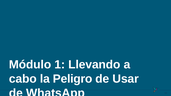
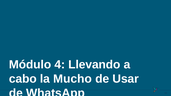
1: 1 -> 4 (60, 65)
Peligro: Peligro -> Mucho (72, 79)
